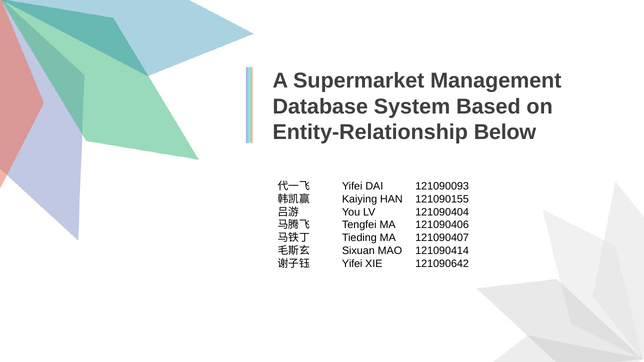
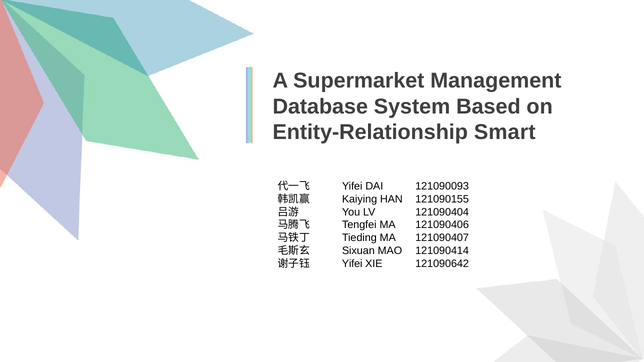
Below: Below -> Smart (505, 132)
